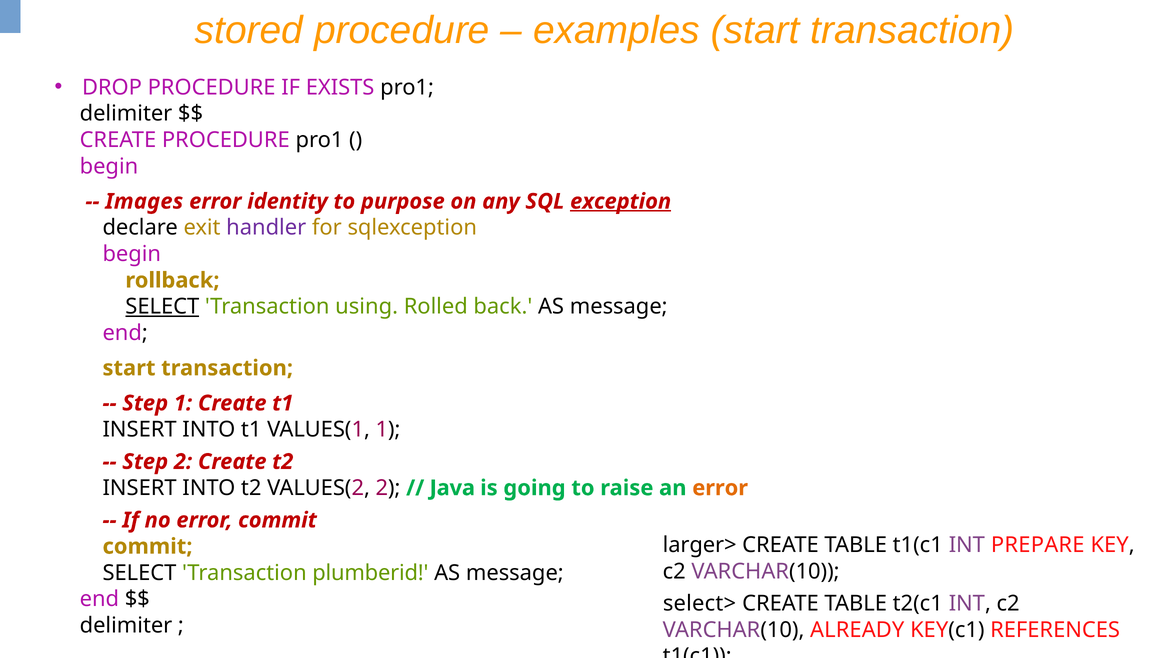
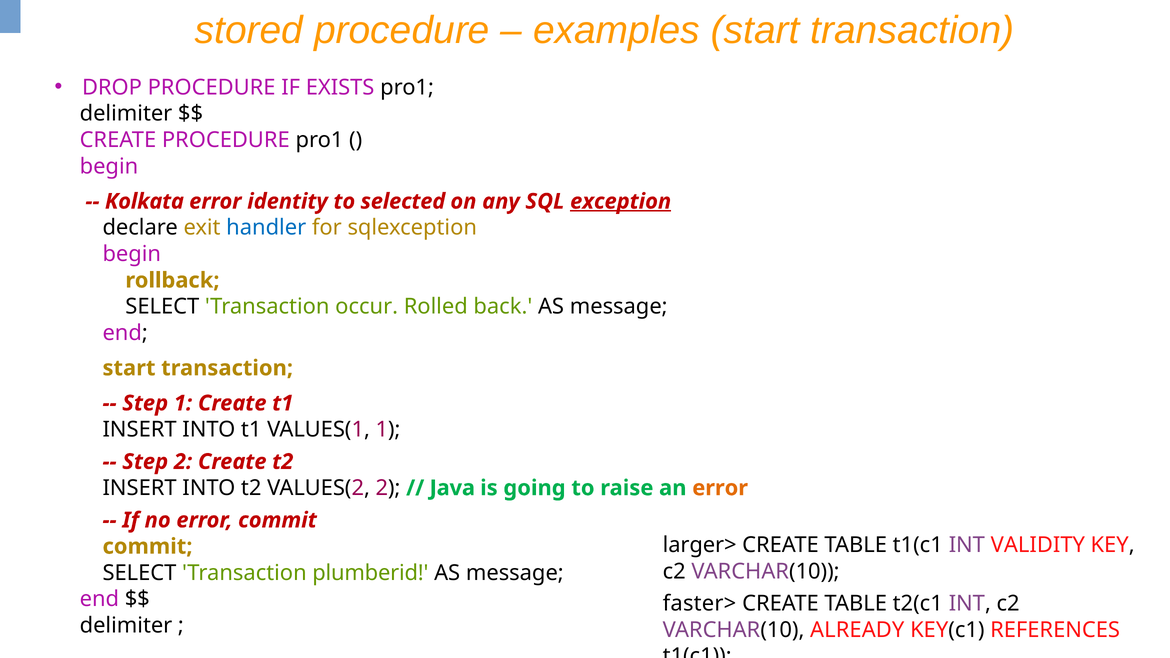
Images: Images -> Kolkata (144, 201)
purpose: purpose -> selected (403, 201)
handler colour: purple -> blue (266, 228)
SELECT underline: present -> none (162, 307)
using: using -> occur (367, 307)
PREPARE: PREPARE -> VALIDITY (1038, 545)
select>: select> -> faster> (700, 604)
